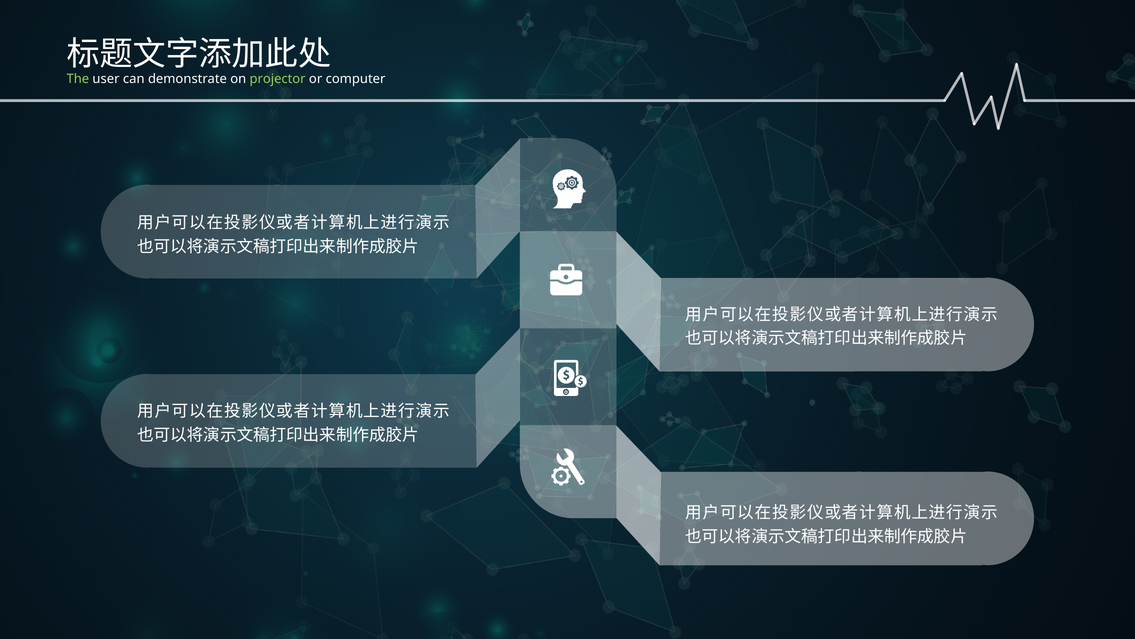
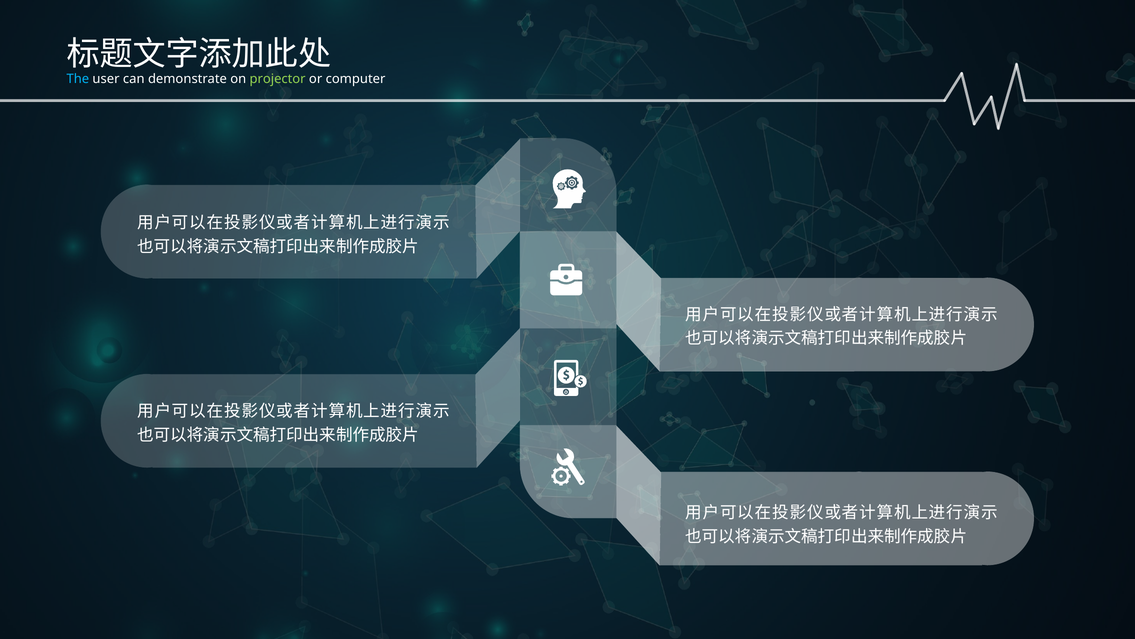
The colour: light green -> light blue (78, 79)
